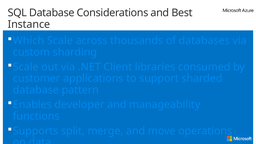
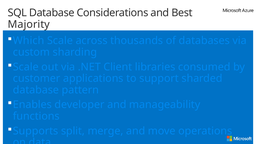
Instance: Instance -> Majority (29, 24)
